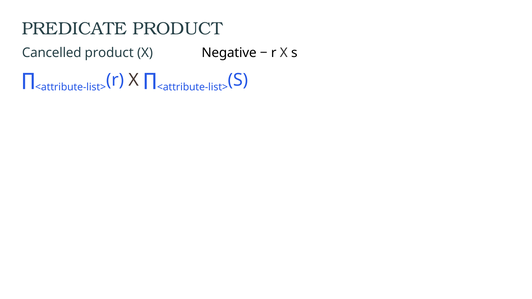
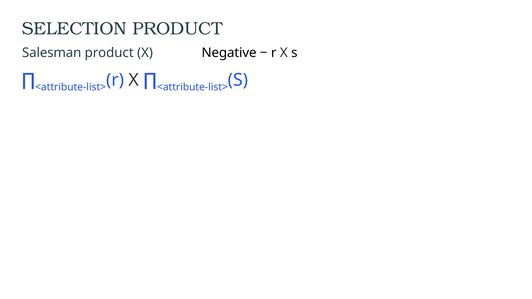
PREDICATE: PREDICATE -> SELECTION (74, 29)
Cancelled: Cancelled -> Salesman (52, 53)
